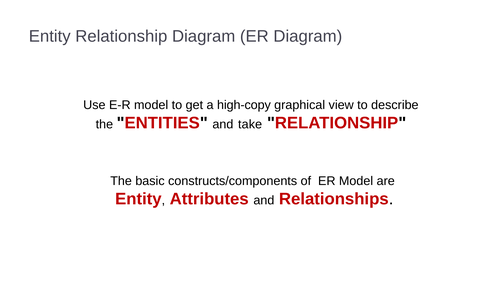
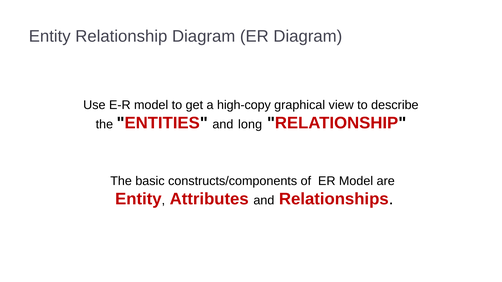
take: take -> long (250, 125)
